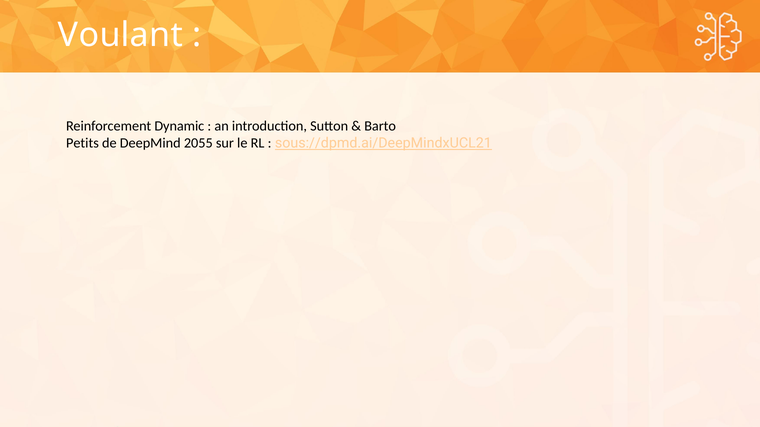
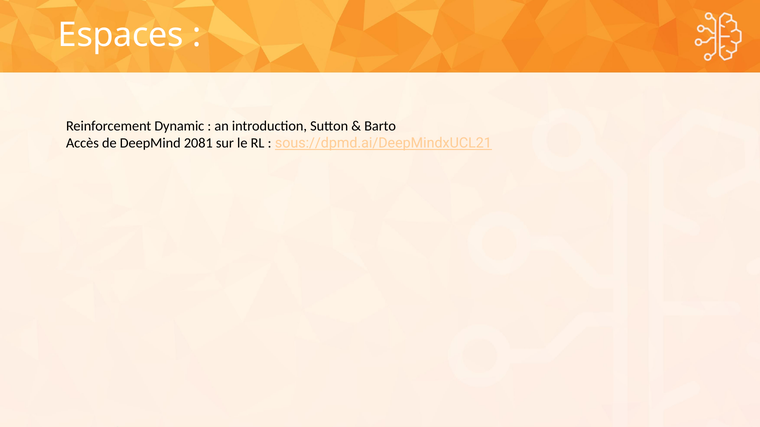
Voulant: Voulant -> Espaces (121, 35)
Petits: Petits -> Accès (82, 143)
2055: 2055 -> 2081 (198, 143)
